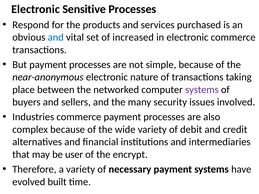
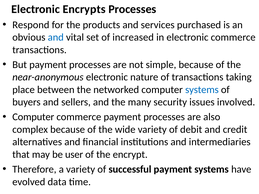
Sensitive: Sensitive -> Encrypts (84, 9)
systems colour: purple -> blue (202, 90)
Industries: Industries -> Computer (33, 117)
necessary: necessary -> successful (130, 169)
built: built -> data (57, 182)
